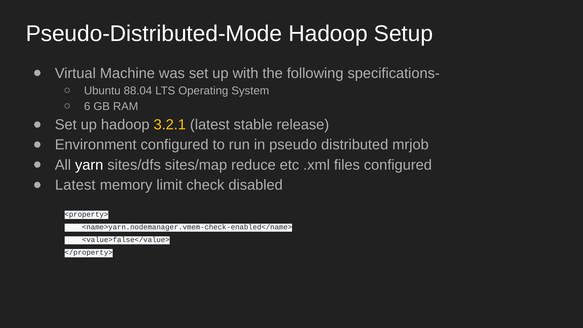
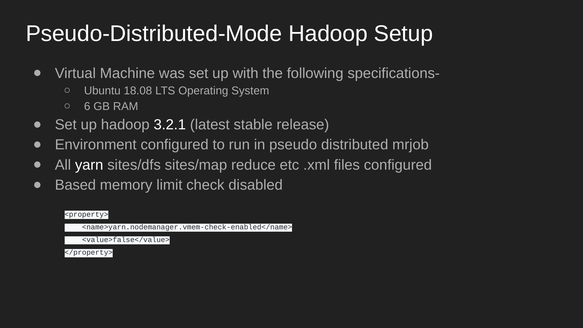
88.04: 88.04 -> 18.08 (138, 91)
3.2.1 colour: yellow -> white (170, 125)
Latest: Latest -> Based (75, 185)
